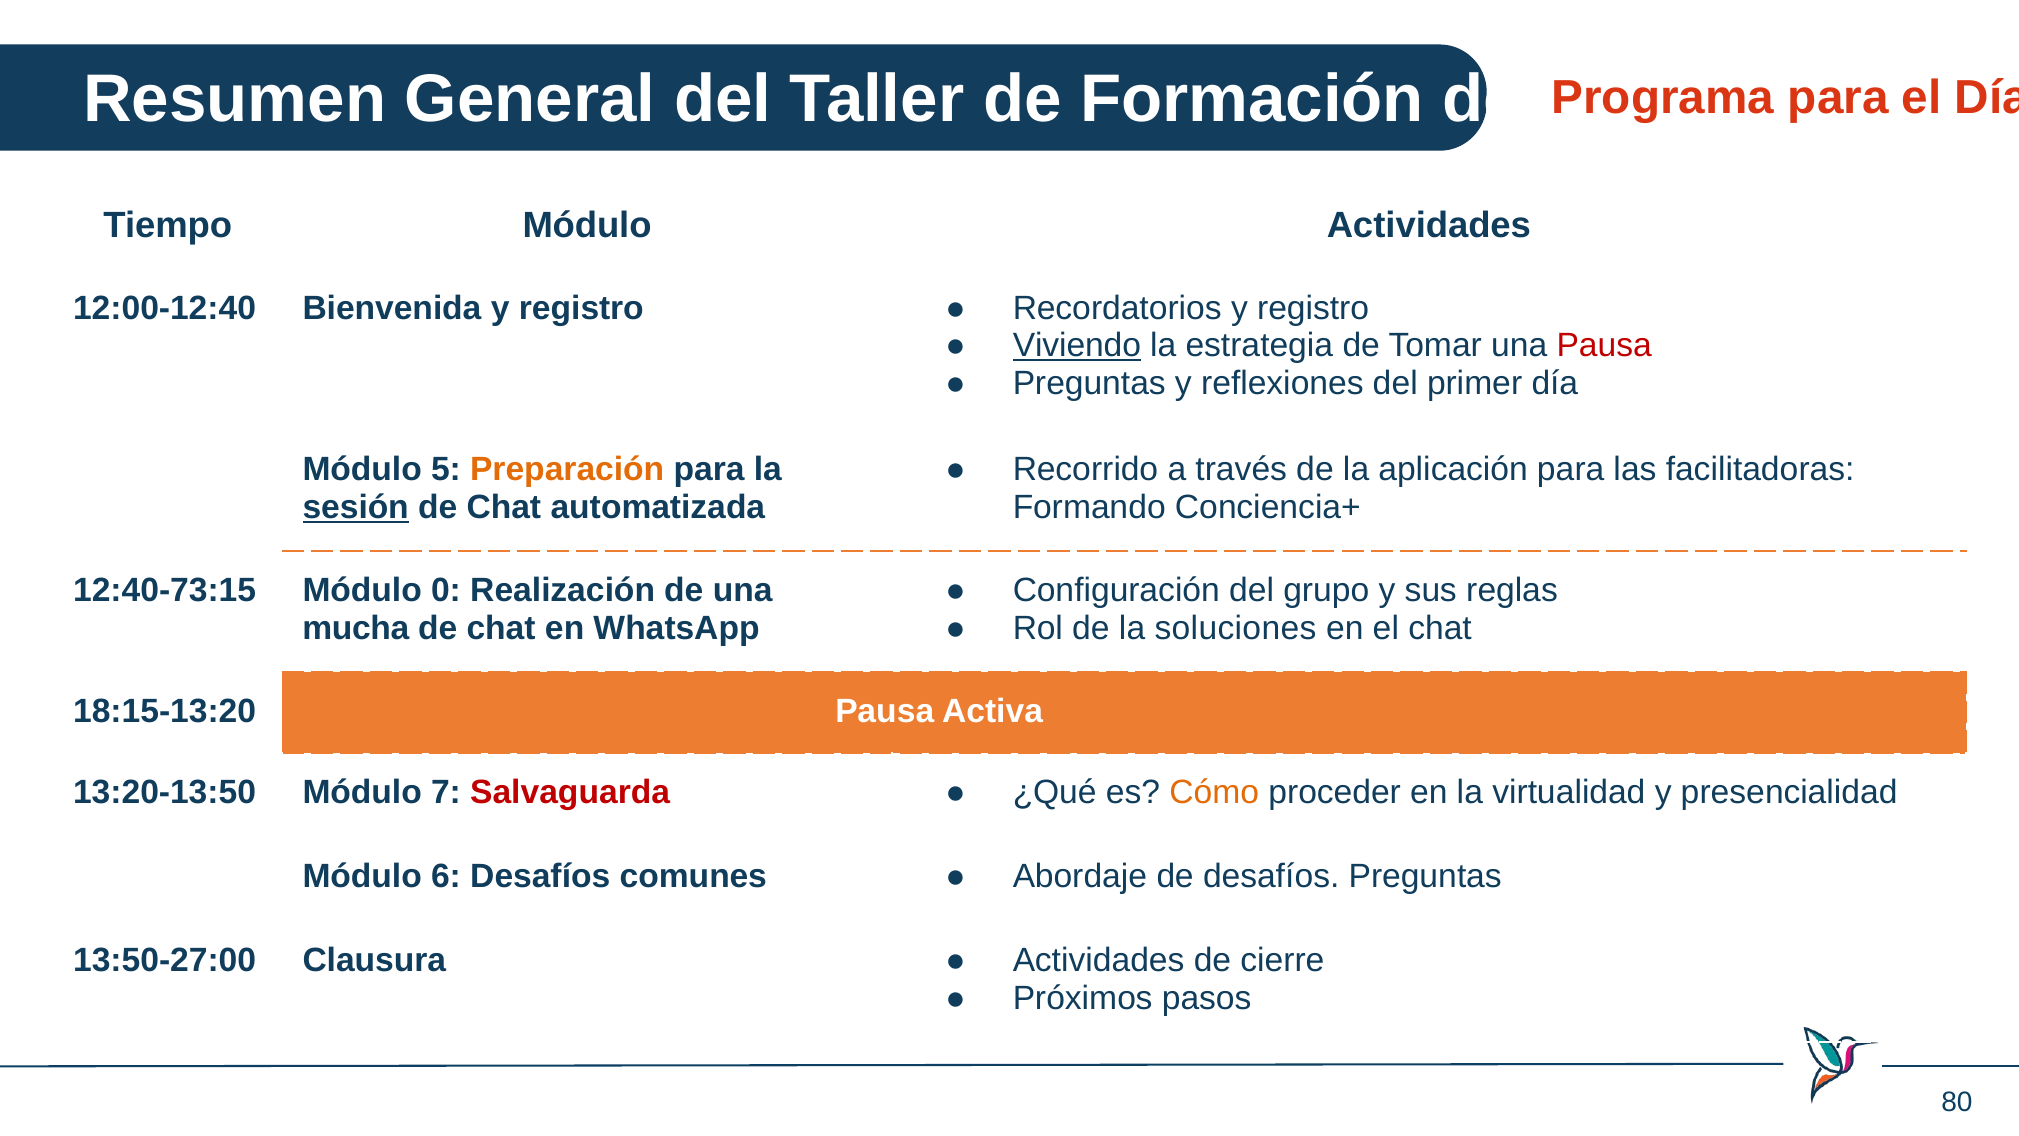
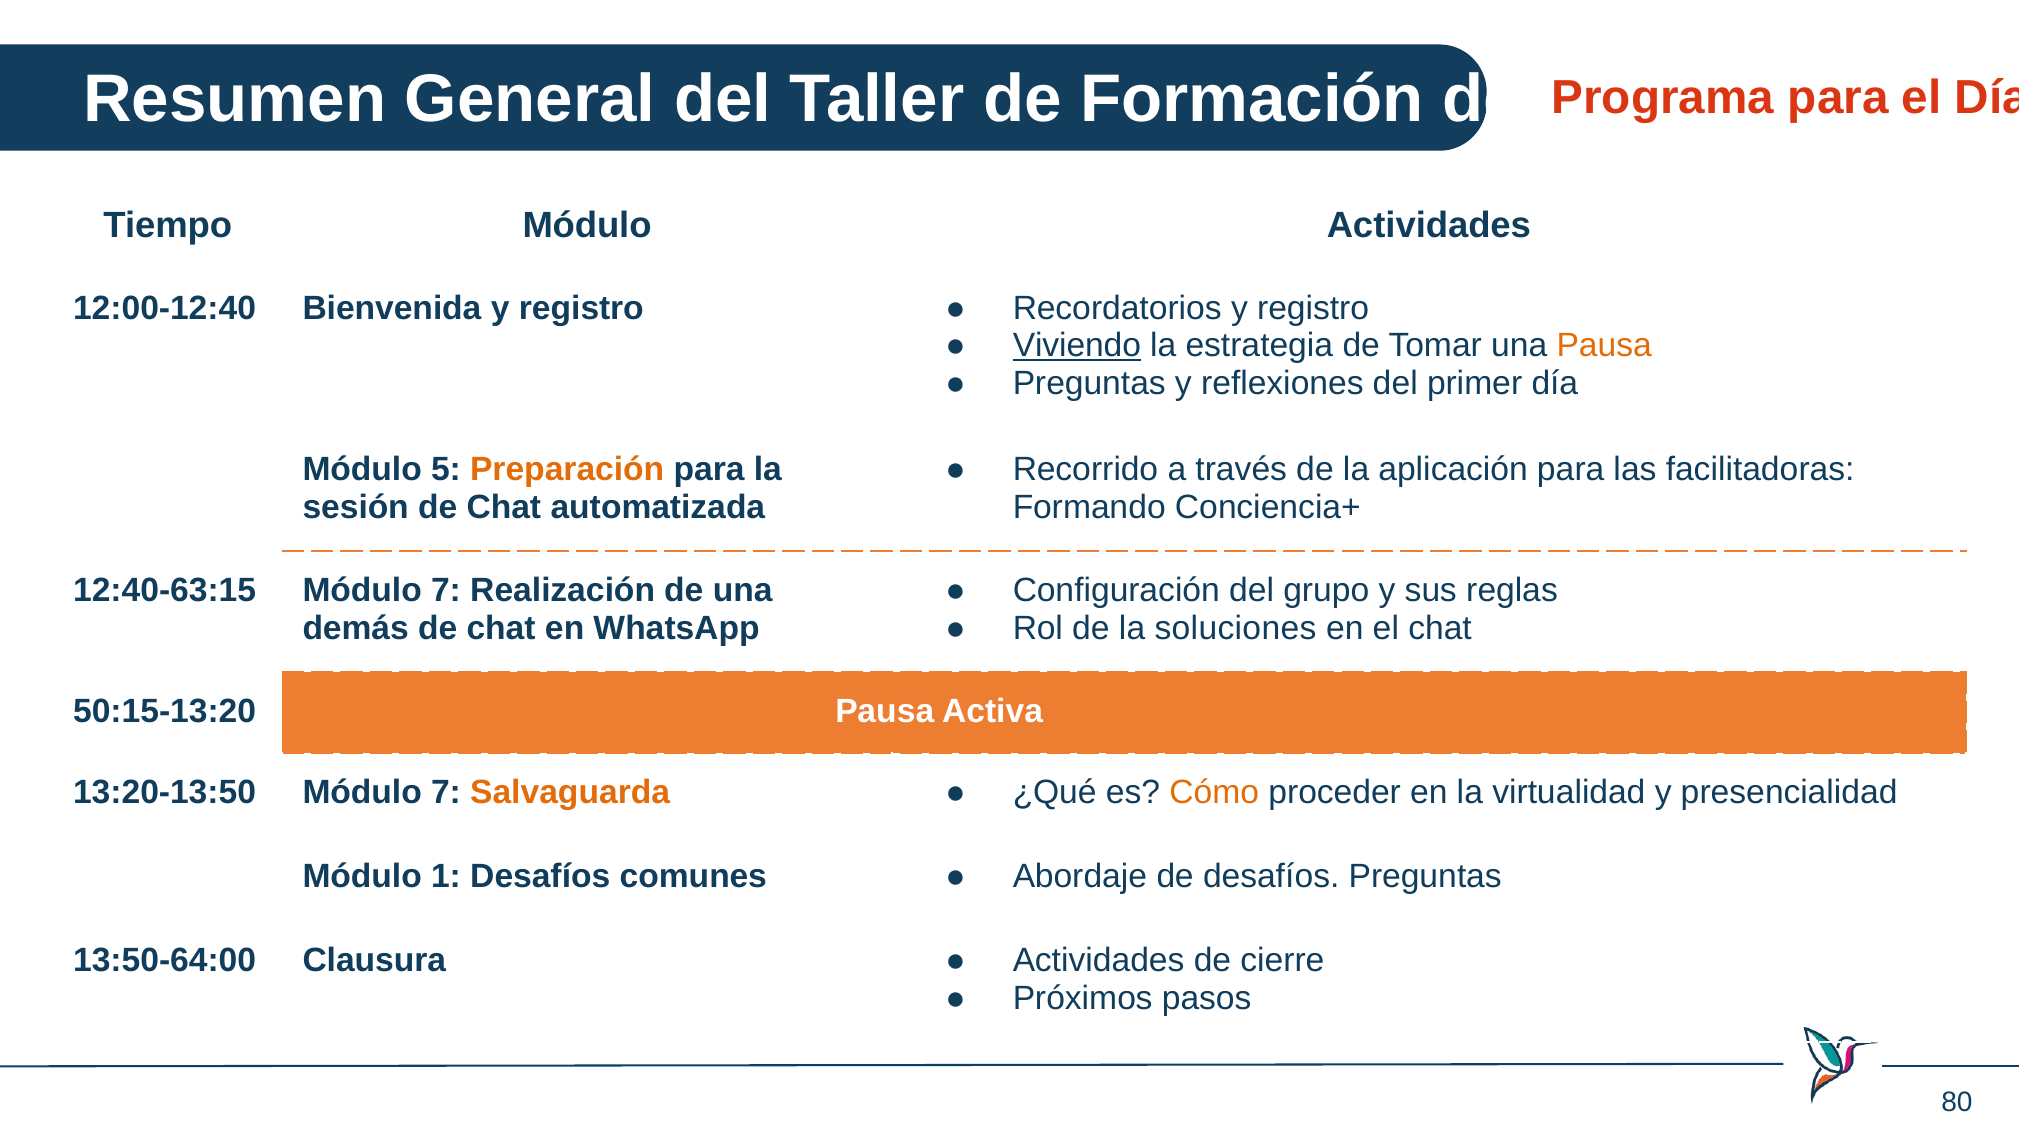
Pausa colour: red -> orange (1604, 346)
sesión underline: present -> none (356, 507)
12:40-73:15: 12:40-73:15 -> 12:40-63:15 (165, 591)
0: 0 -> 7 (446, 591)
mucha: mucha -> demás (356, 628)
18:15-13:20: 18:15-13:20 -> 50:15-13:20 (165, 712)
Salvaguarda colour: red -> orange (570, 792)
6: 6 -> 1 (446, 876)
13:50-27:00: 13:50-27:00 -> 13:50-64:00 (165, 961)
